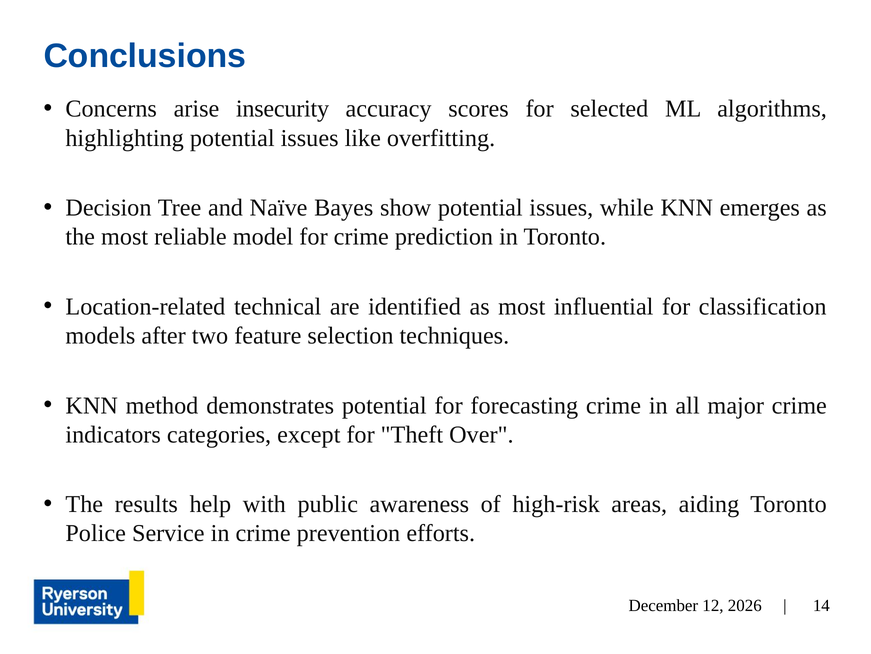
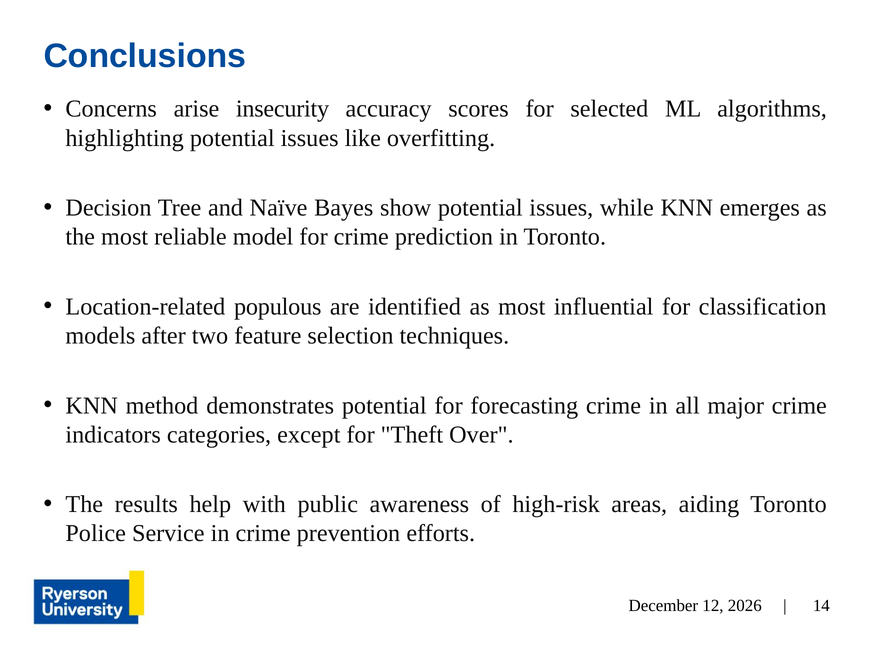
technical: technical -> populous (278, 306)
